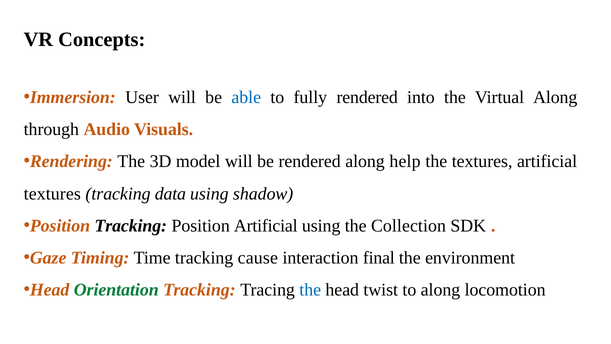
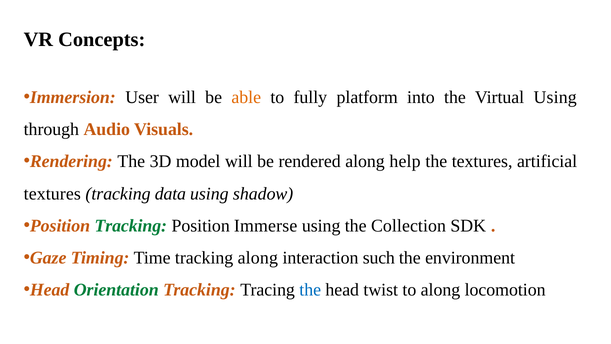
able colour: blue -> orange (246, 97)
fully rendered: rendered -> platform (367, 97)
Virtual Along: Along -> Using (555, 97)
Tracking colour: black -> green (131, 226)
Position Artificial: Artificial -> Immerse (266, 226)
tracking cause: cause -> along (258, 258)
final: final -> such (379, 258)
